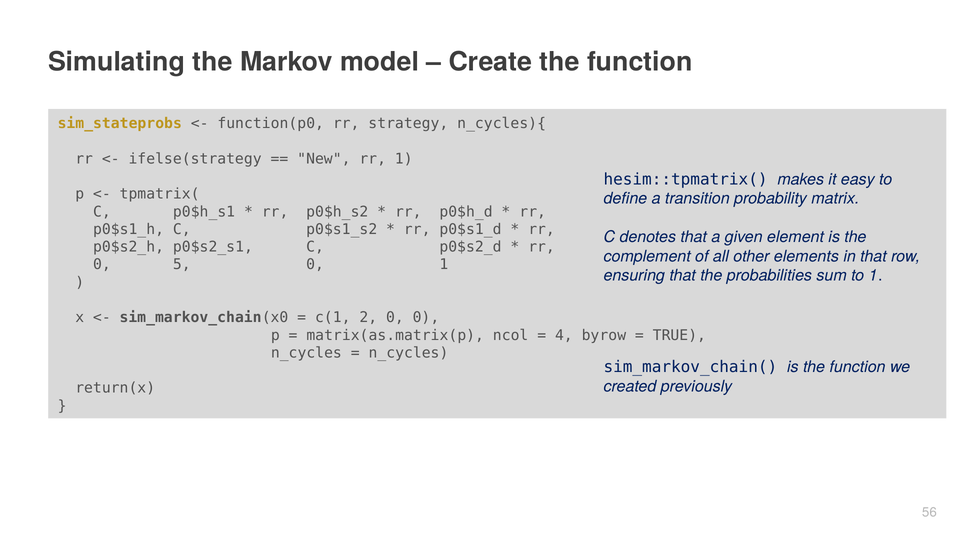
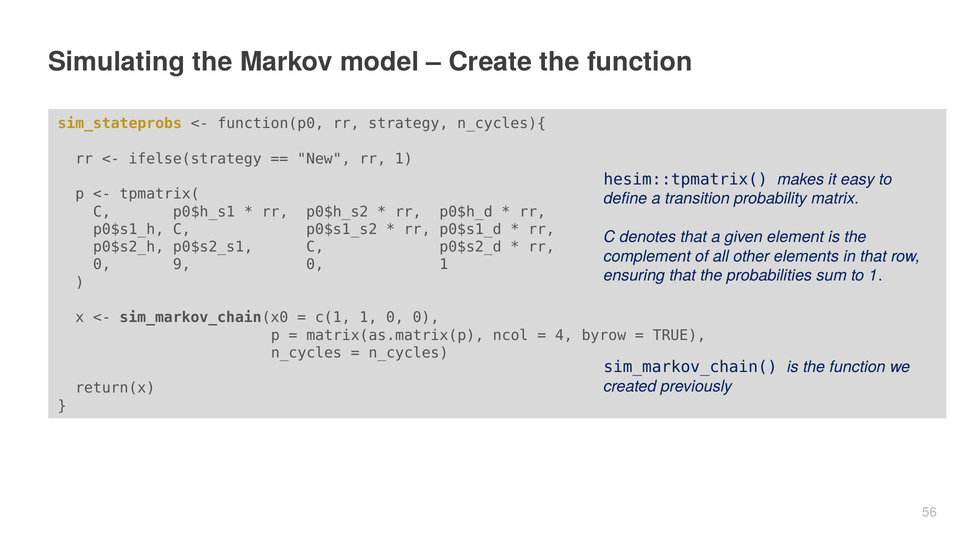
5: 5 -> 9 (182, 265)
c(1 2: 2 -> 1 (368, 318)
